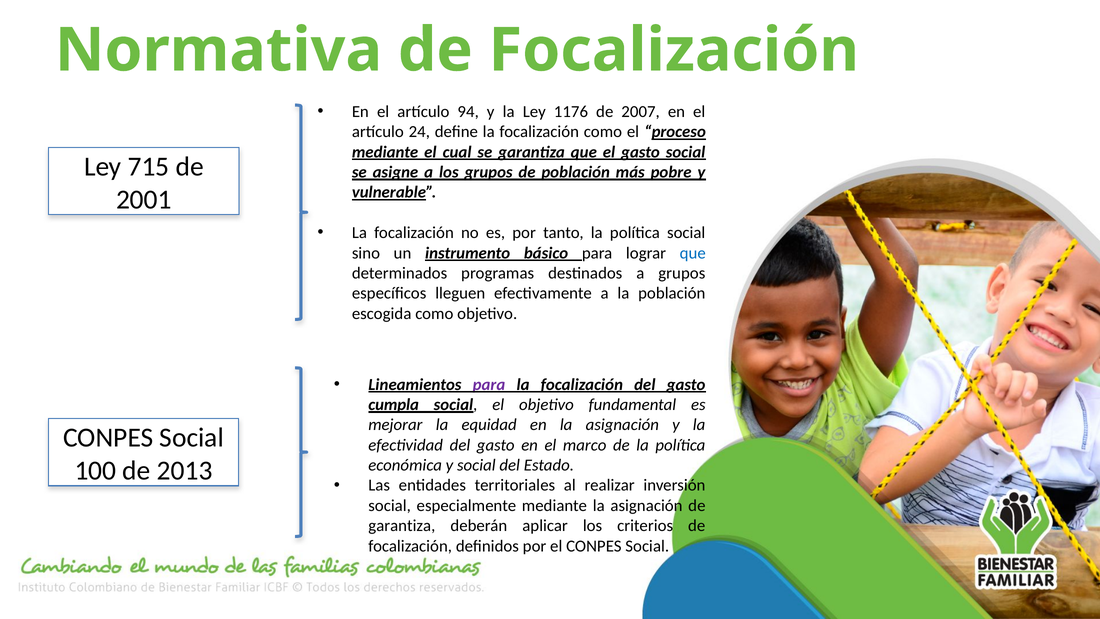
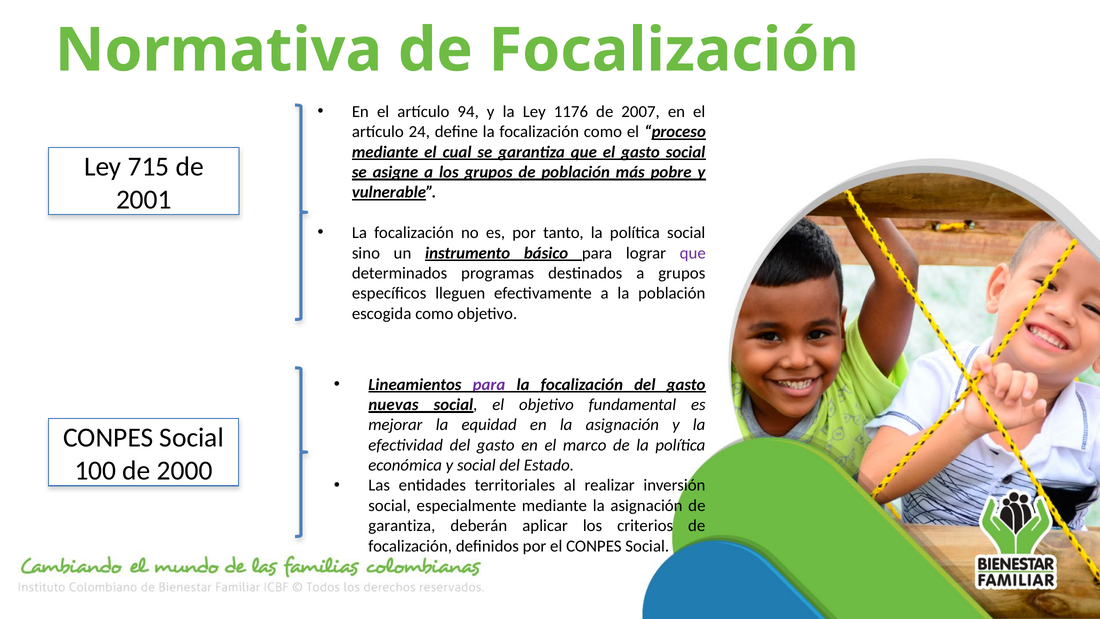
que colour: blue -> purple (693, 253)
cumpla: cumpla -> nuevas (394, 405)
2013: 2013 -> 2000 (185, 470)
